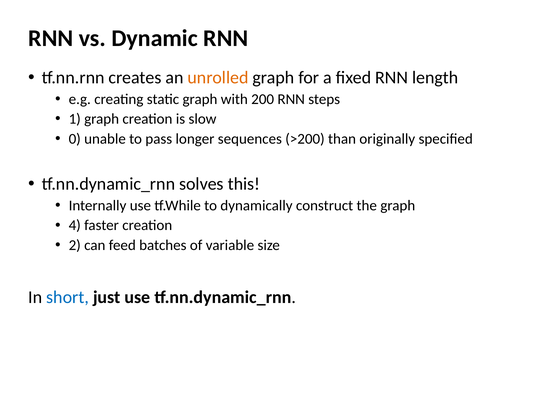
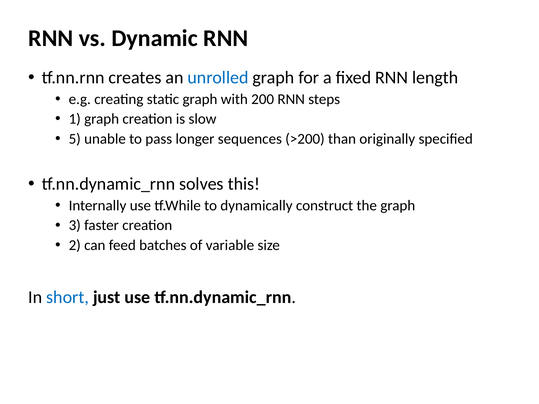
unrolled colour: orange -> blue (218, 78)
0: 0 -> 5 (75, 139)
4: 4 -> 3 (75, 226)
